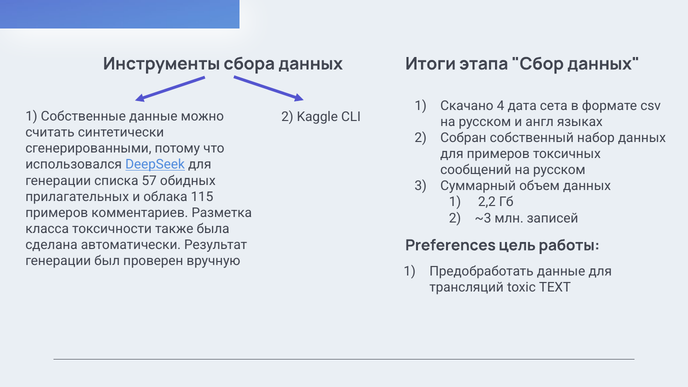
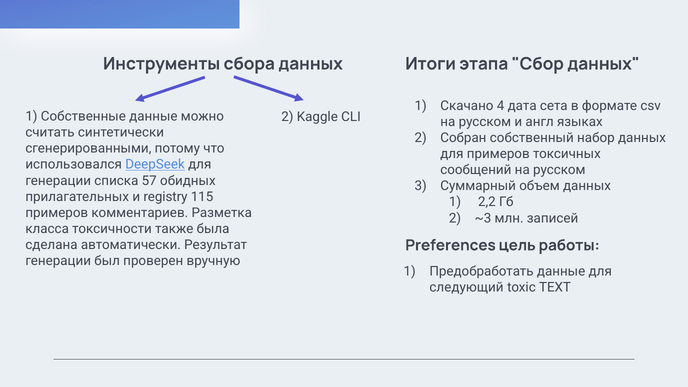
облака: облака -> registry (165, 197)
трансляций: трансляций -> следующий (466, 287)
